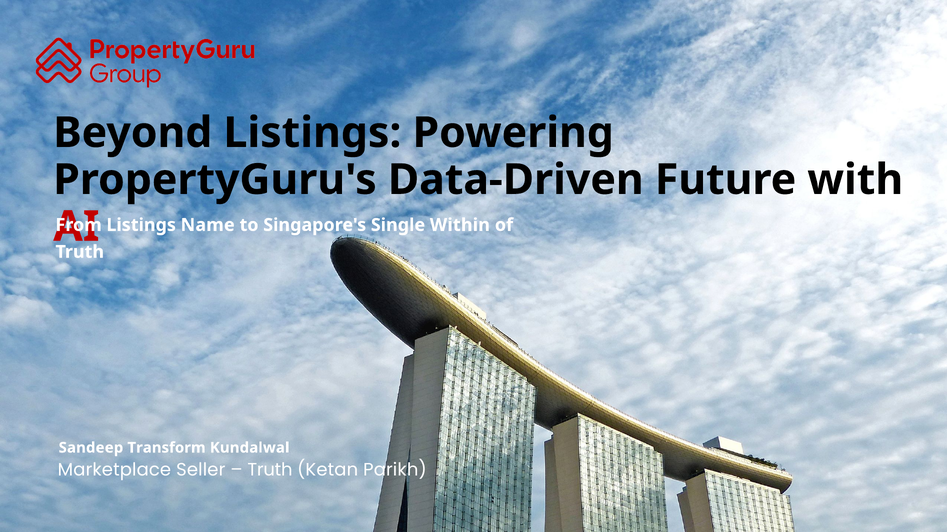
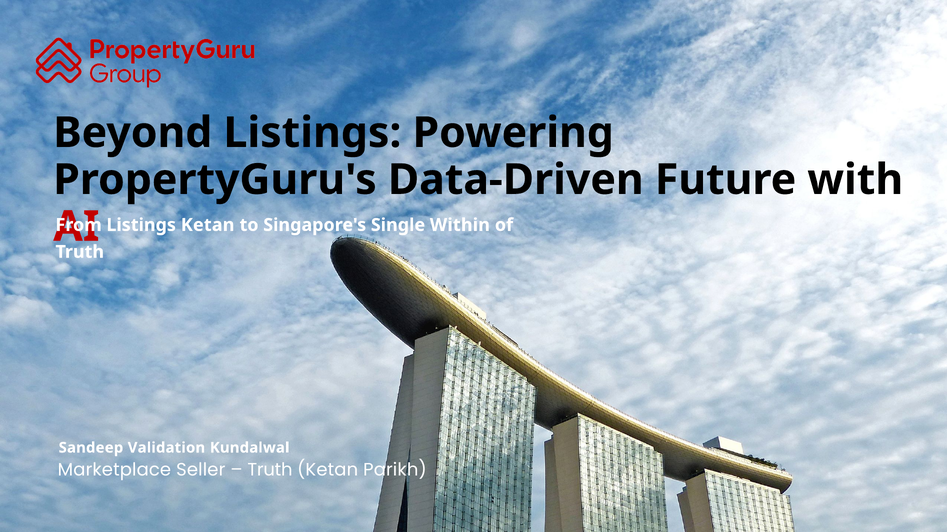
Listings Name: Name -> Ketan (208, 225)
Transform: Transform -> Validation (166, 448)
